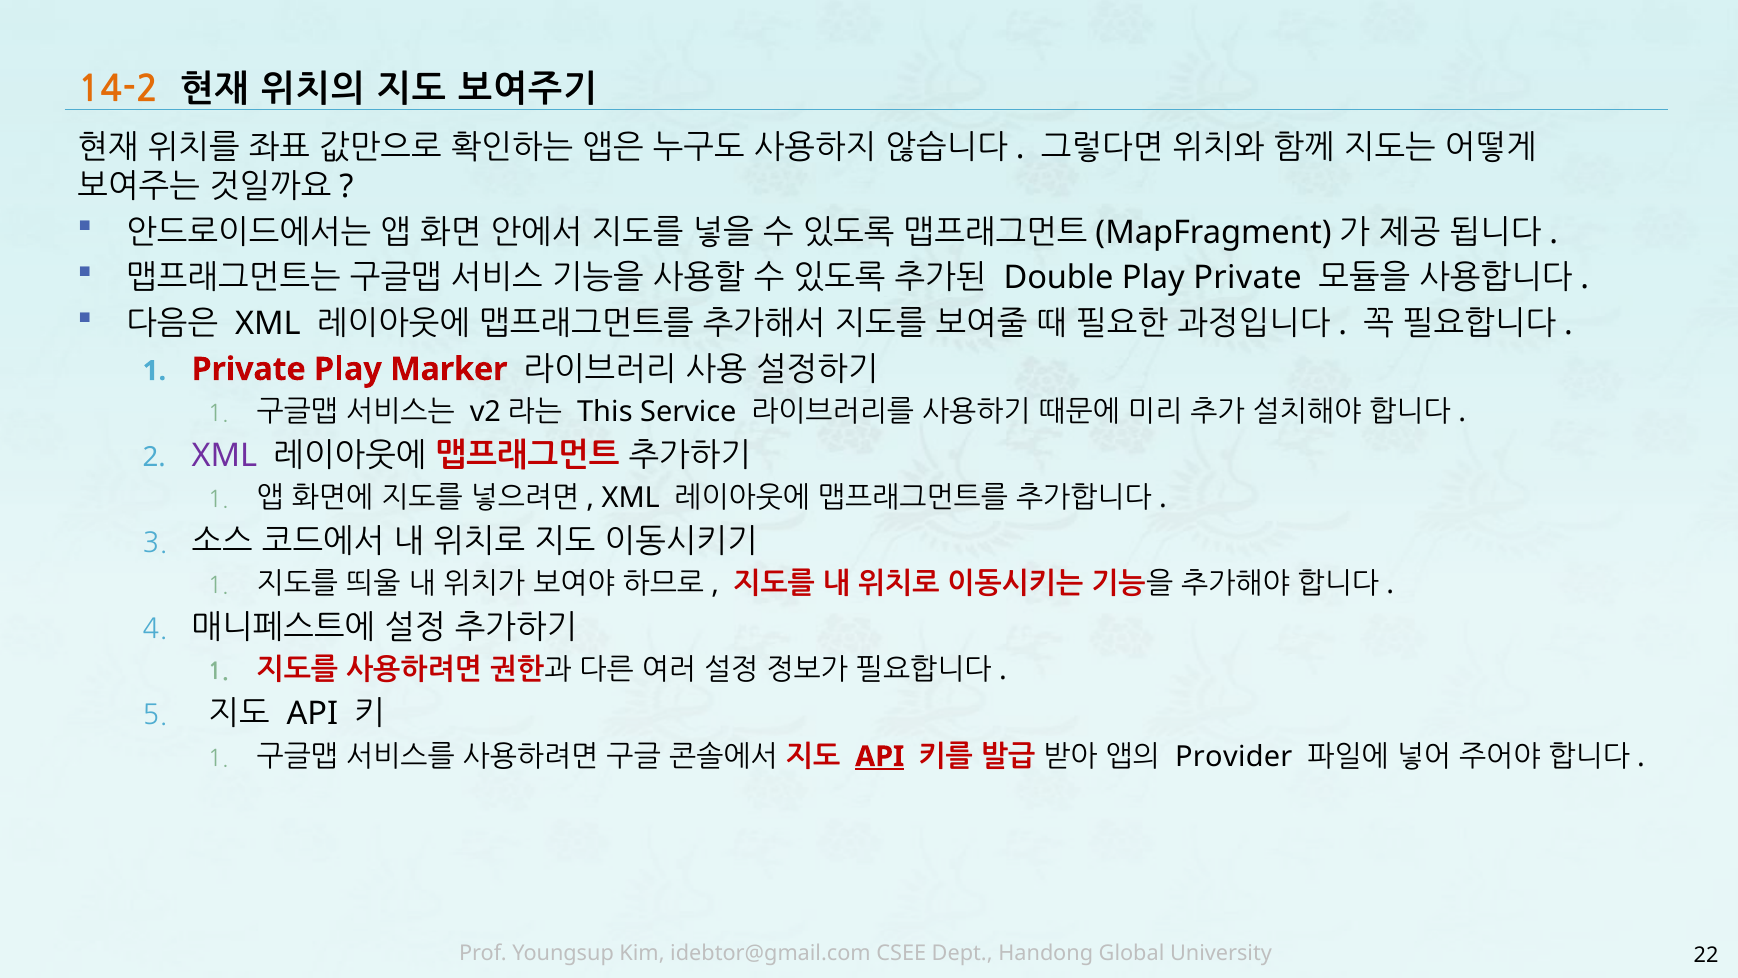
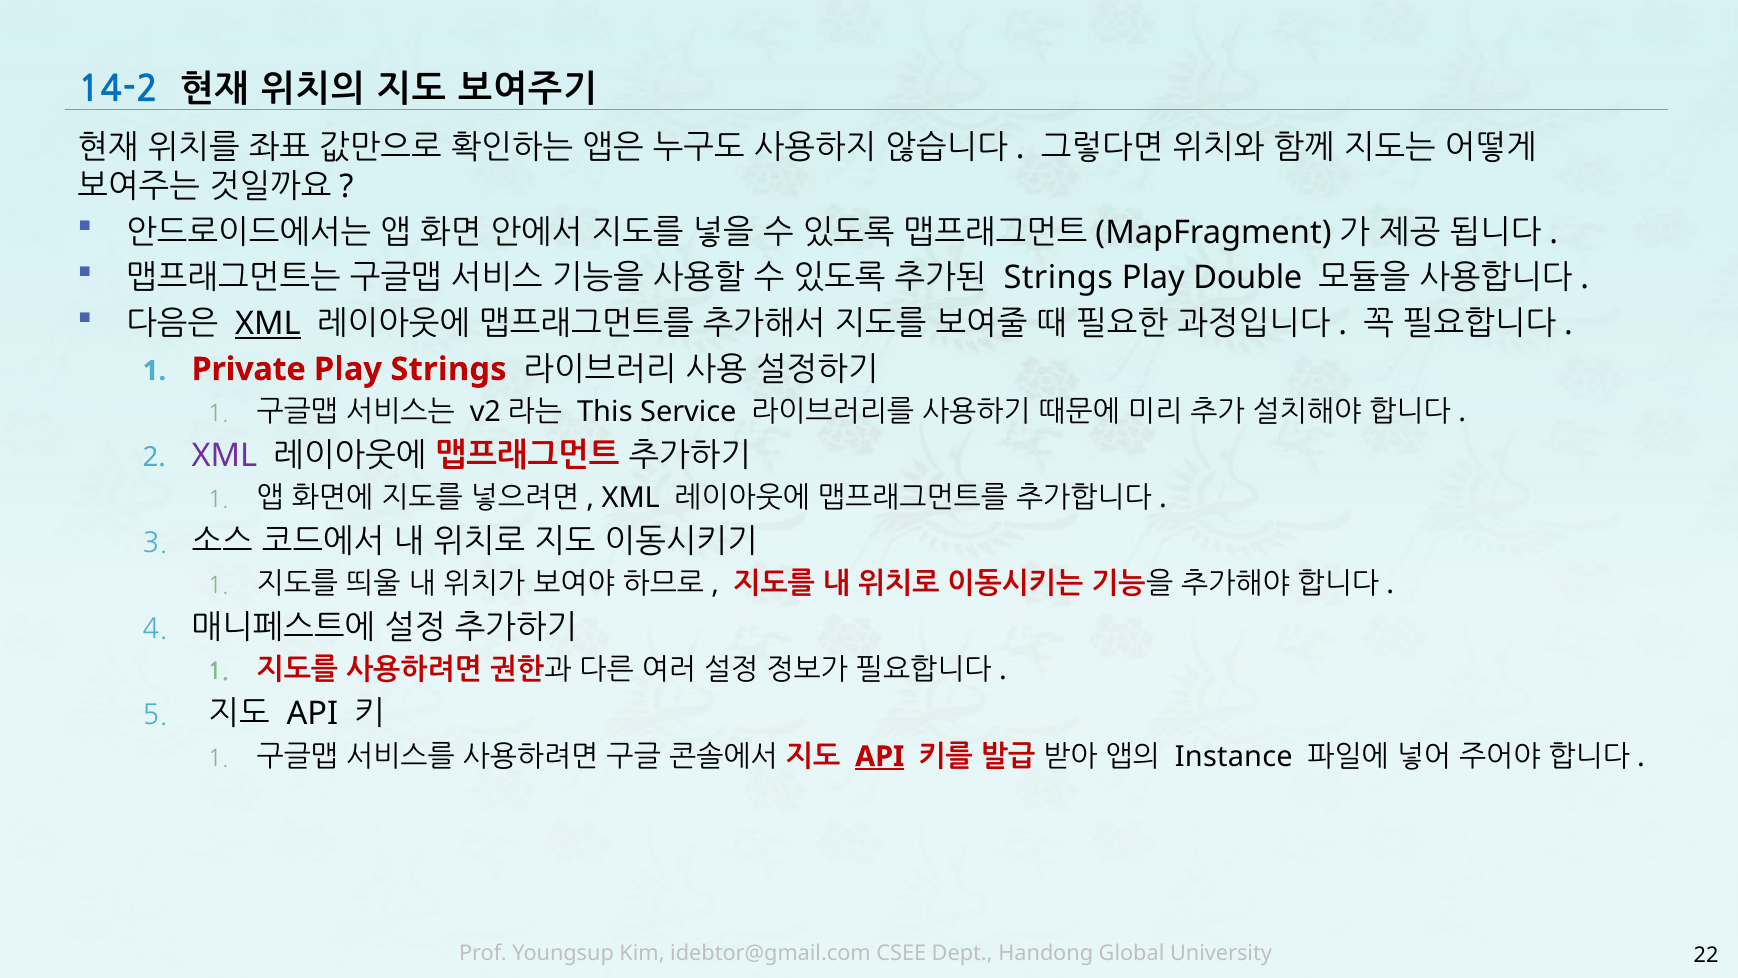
14-2 colour: orange -> blue (118, 89)
Double: Double -> Strings (1058, 278)
Play Private: Private -> Double (1248, 278)
XML underline: none -> present (268, 323)
Play Marker: Marker -> Strings (448, 369)
Provider: Provider -> Instance (1234, 756)
